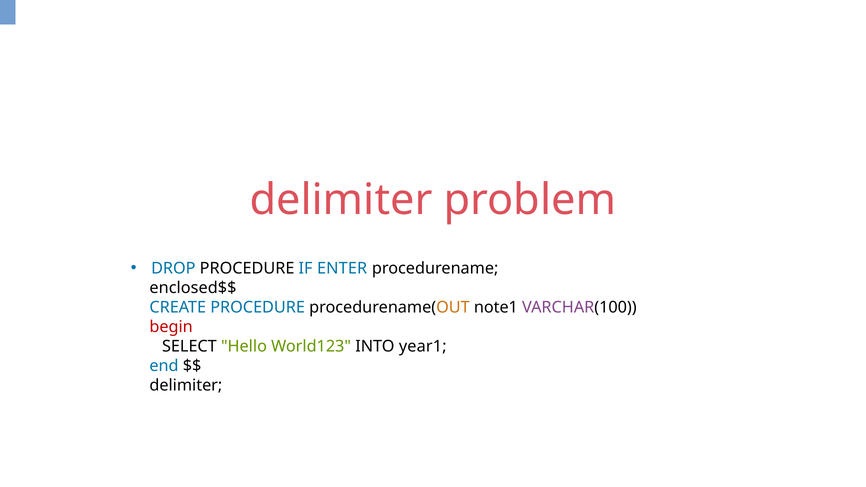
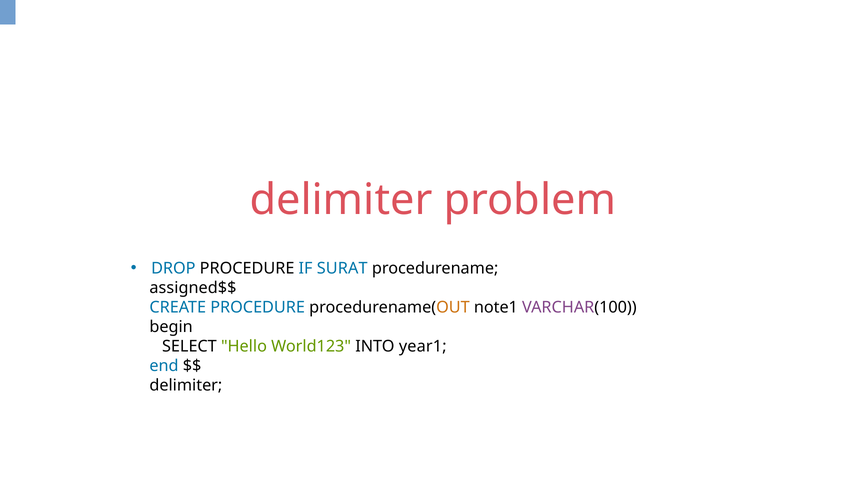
ENTER: ENTER -> SURAT (342, 268)
enclosed$$: enclosed$$ -> assigned$$ (193, 288)
begin colour: red -> black (171, 327)
